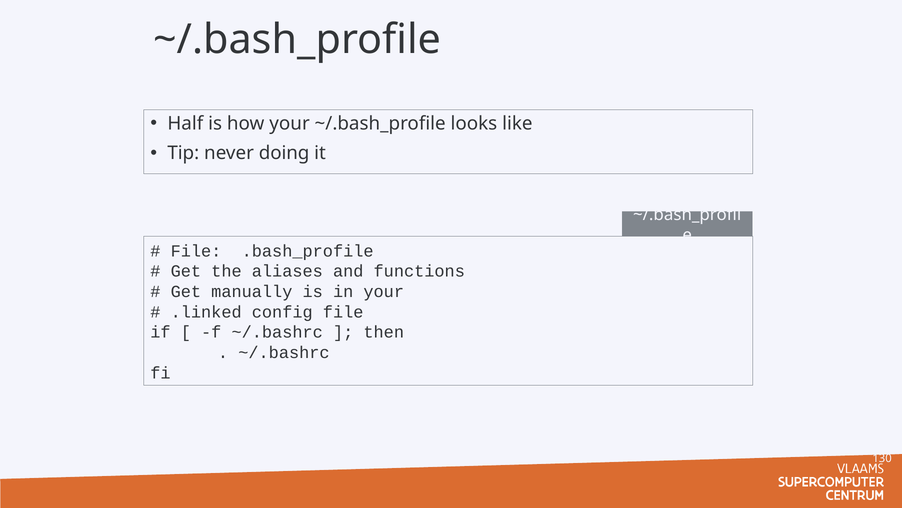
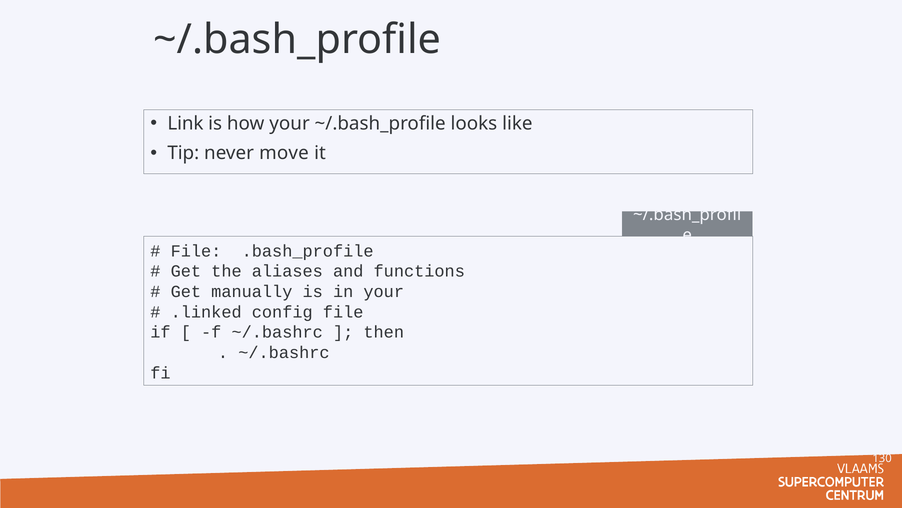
Half: Half -> Link (185, 123)
doing: doing -> move (284, 153)
